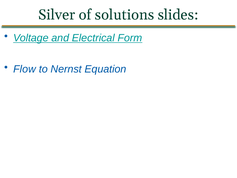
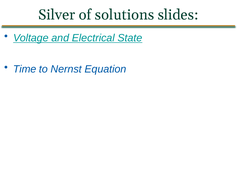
Form: Form -> State (130, 38)
Flow: Flow -> Time (25, 69)
